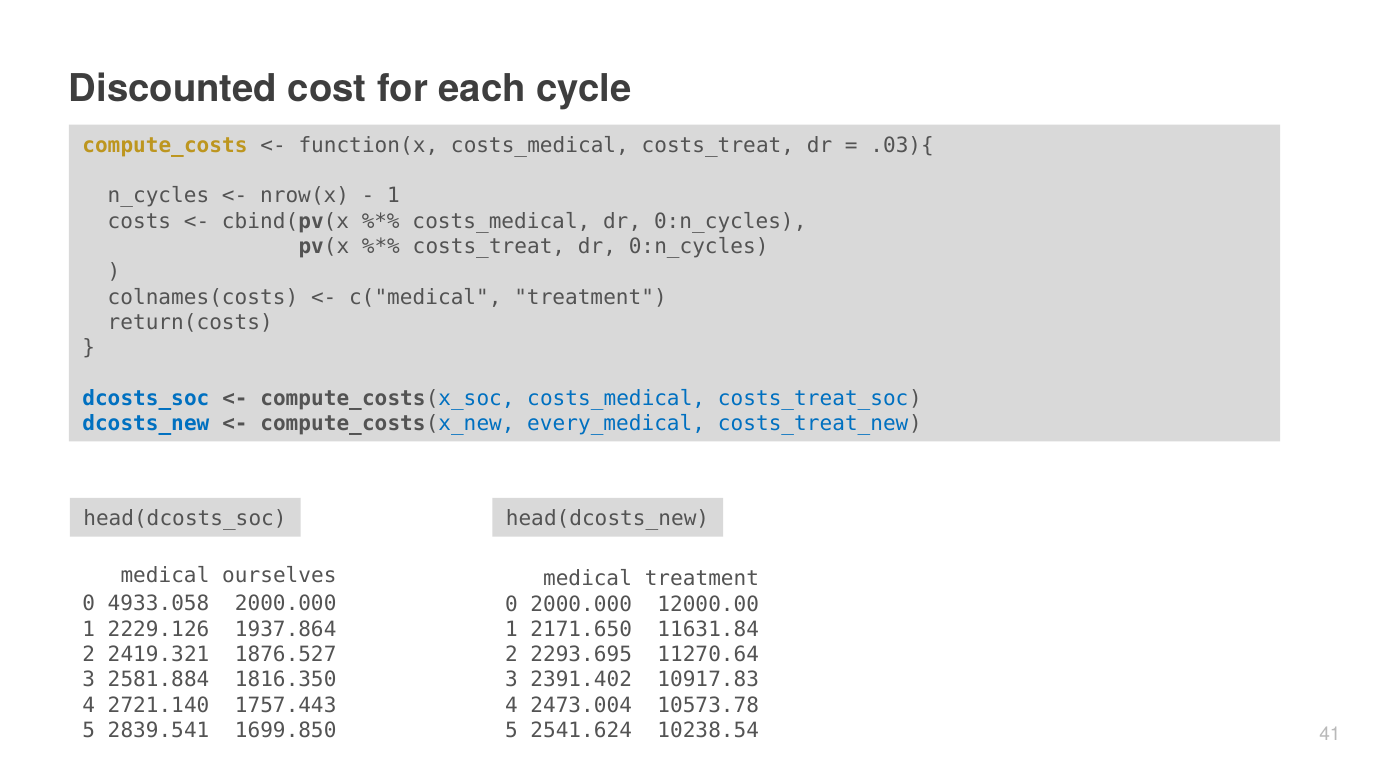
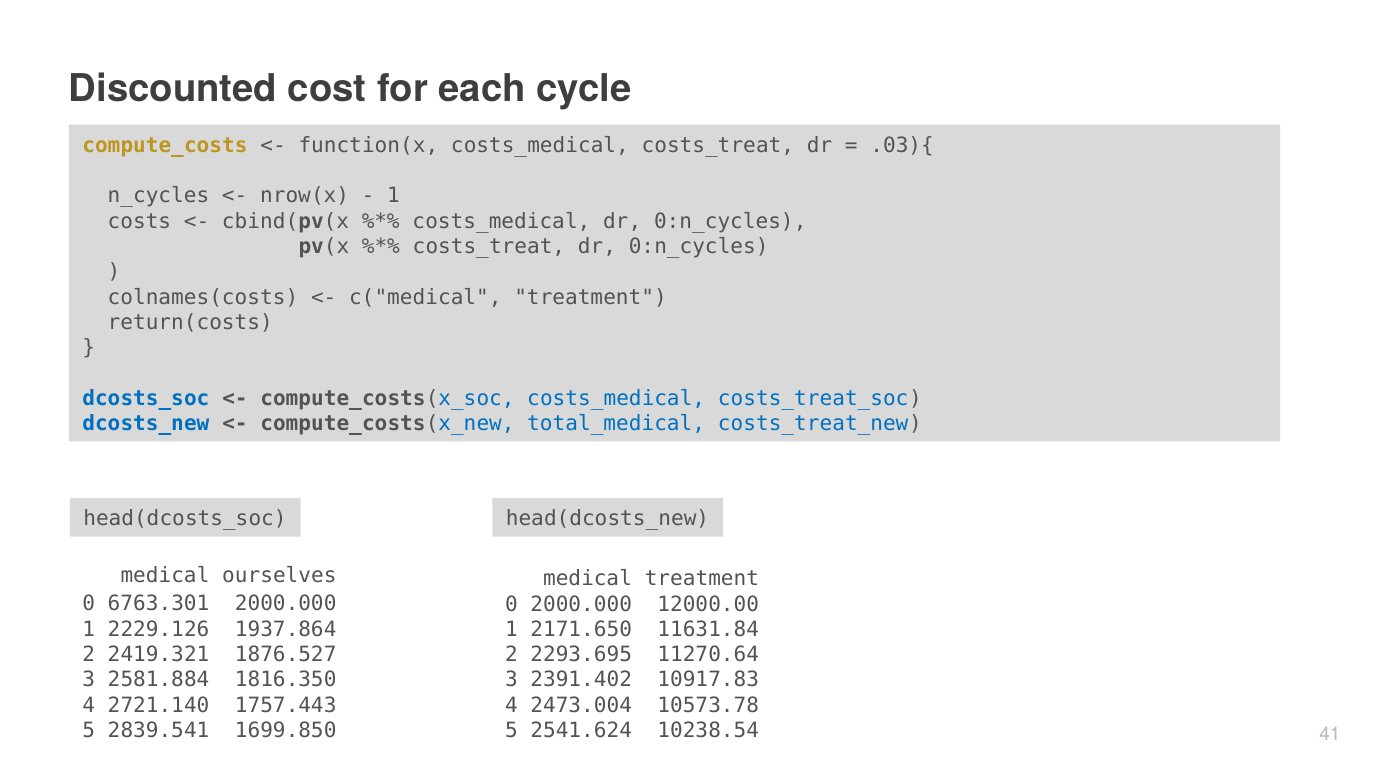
every_medical: every_medical -> total_medical (616, 424)
4933.058: 4933.058 -> 6763.301 (159, 604)
